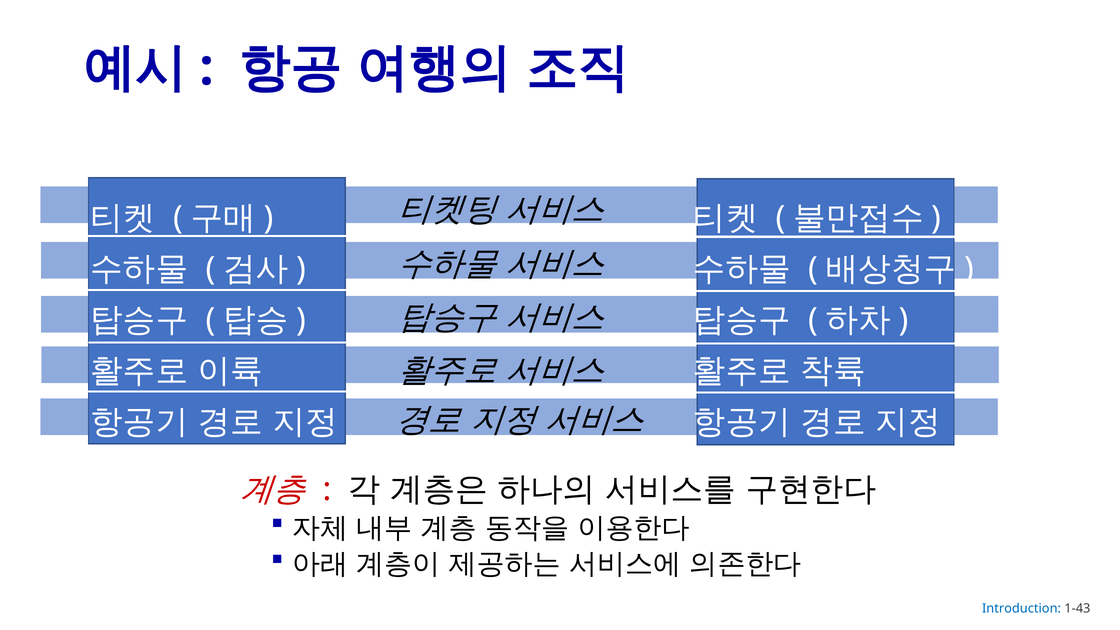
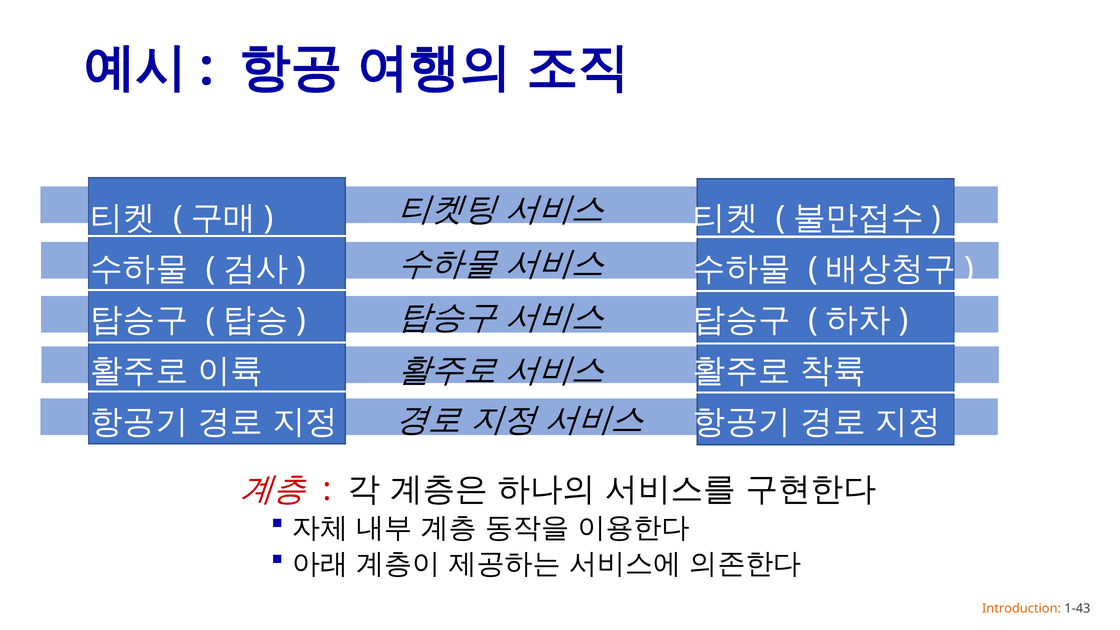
Introduction colour: blue -> orange (1022, 608)
